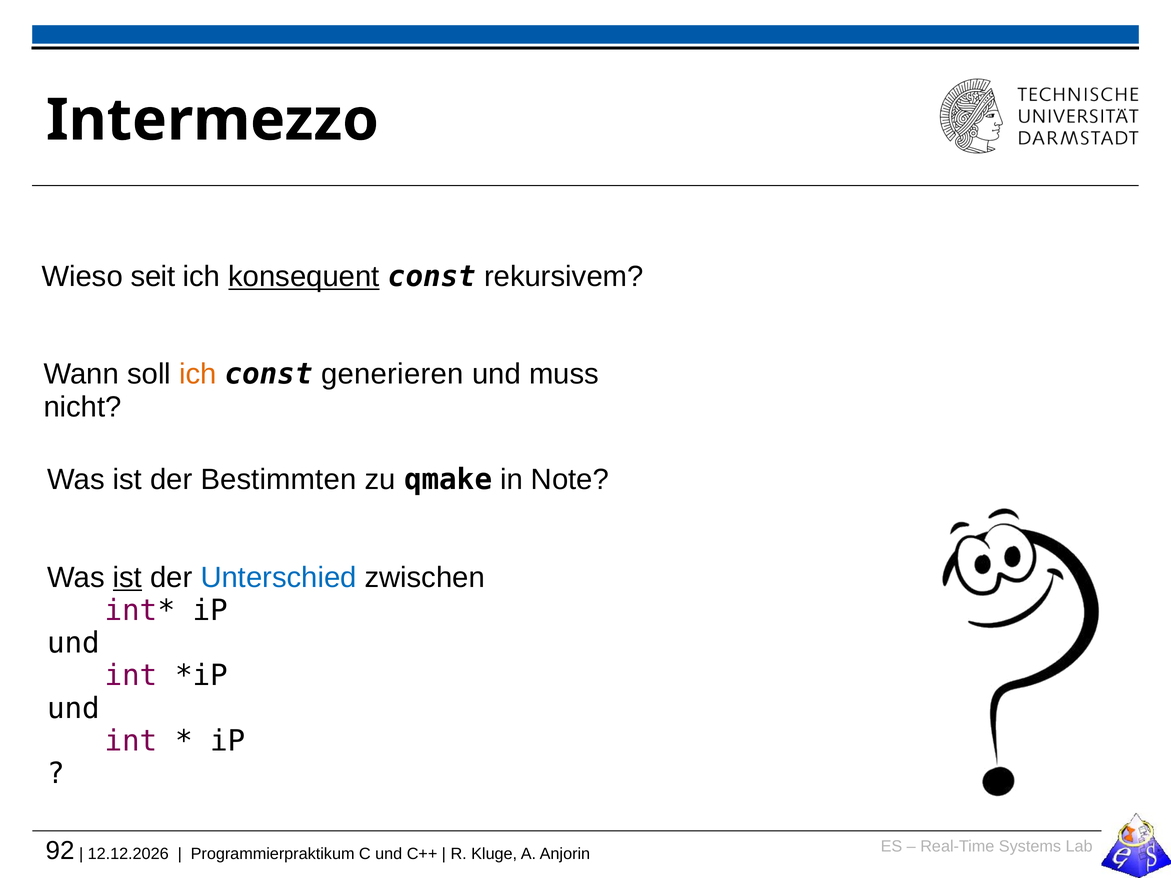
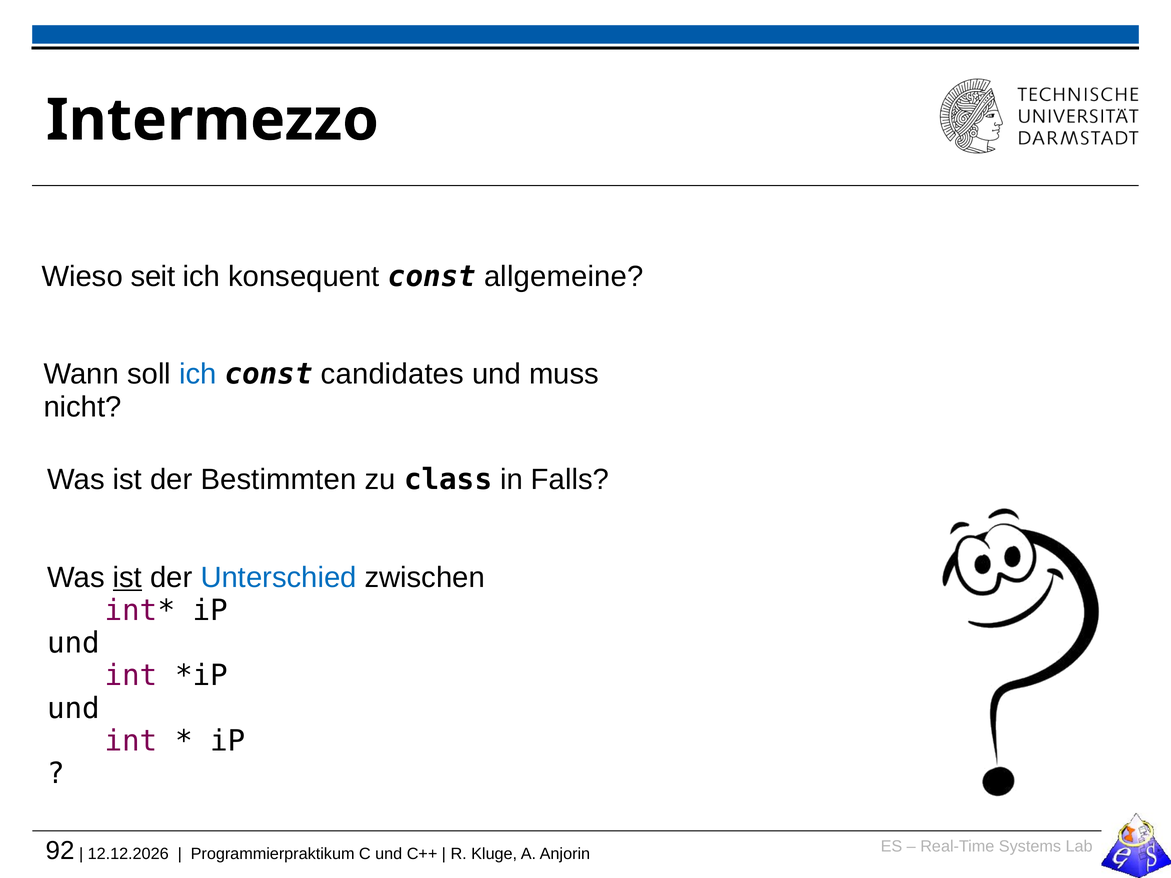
konsequent underline: present -> none (304, 277)
rekursivem: rekursivem -> allgemeine (564, 277)
ich colour: orange -> blue (198, 374)
generieren: generieren -> candidates (392, 374)
qmake: qmake -> class (448, 480)
Note: Note -> Falls (570, 480)
